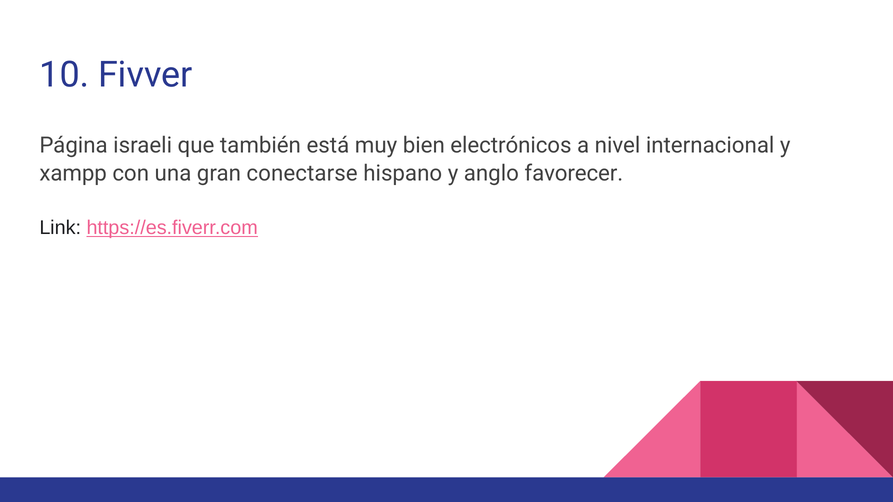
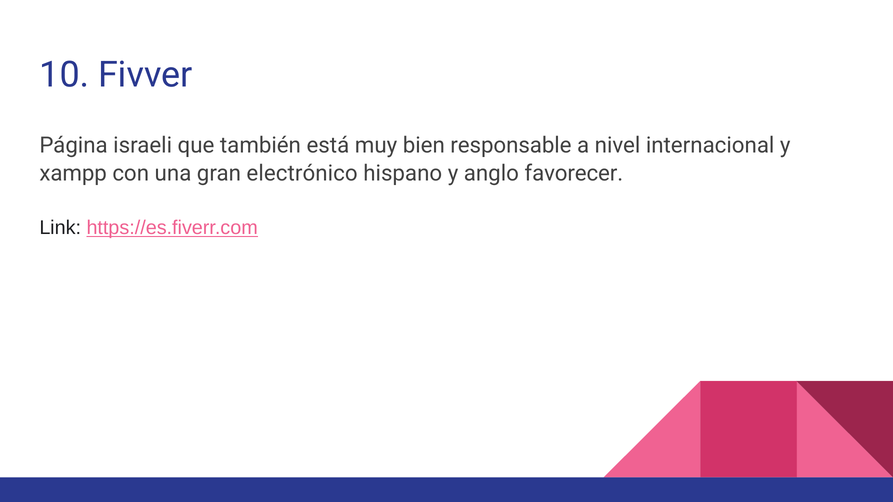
electrónicos: electrónicos -> responsable (511, 145)
conectarse: conectarse -> electrónico (302, 173)
